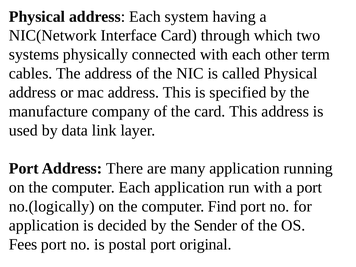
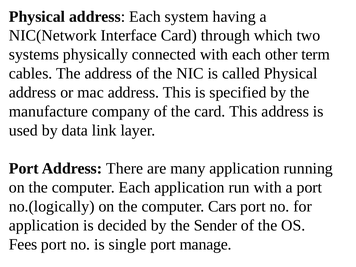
Find: Find -> Cars (222, 206)
postal: postal -> single (128, 244)
original: original -> manage (206, 244)
